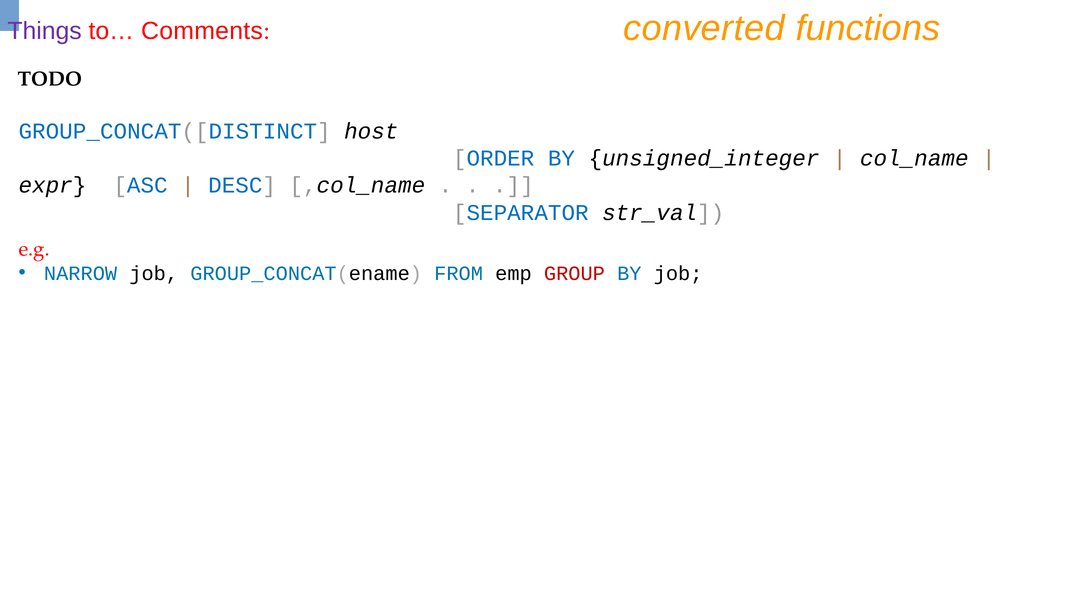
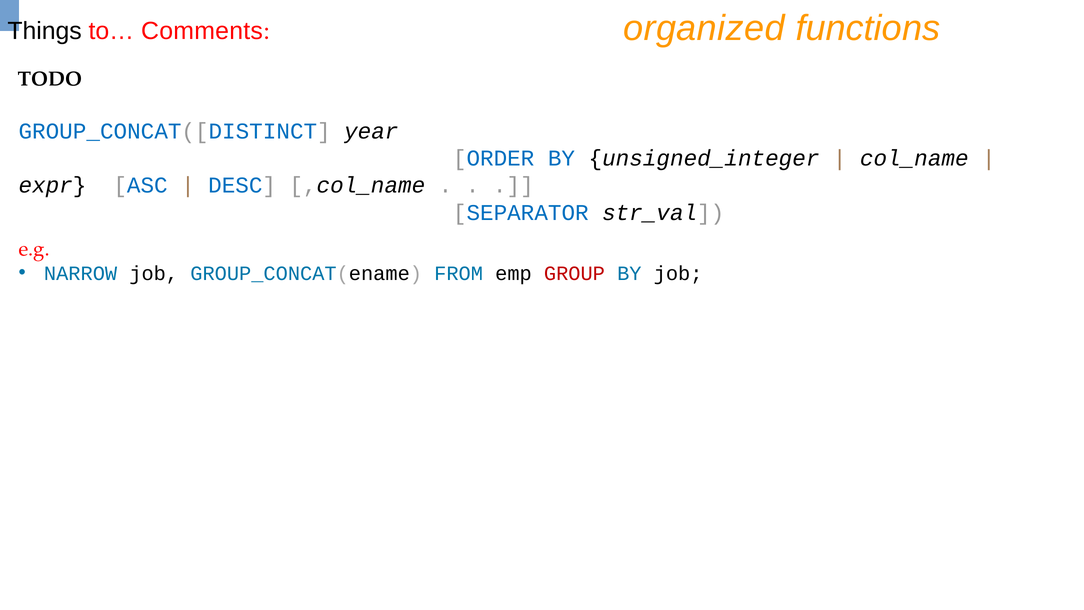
converted: converted -> organized (704, 28)
Things colour: purple -> black (45, 31)
host: host -> year (371, 131)
